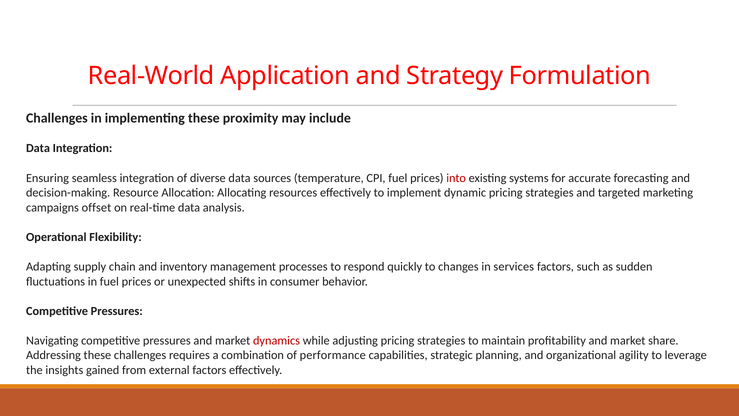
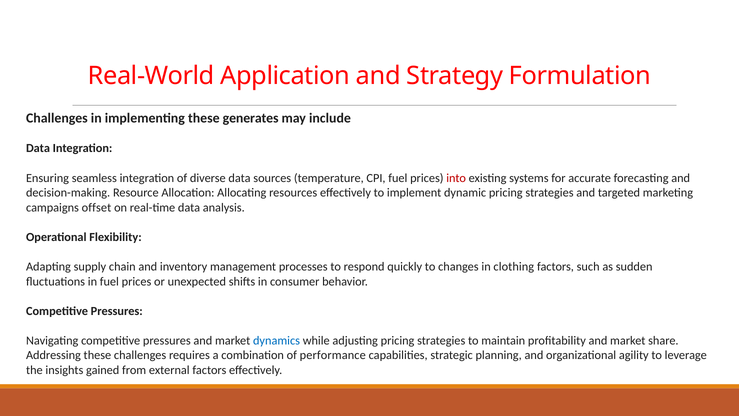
proximity: proximity -> generates (251, 118)
services: services -> clothing (514, 266)
dynamics colour: red -> blue (277, 340)
